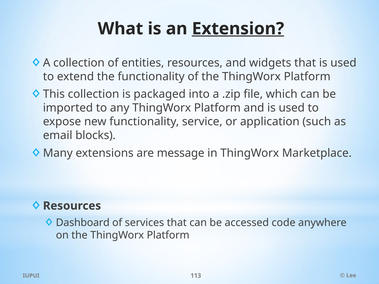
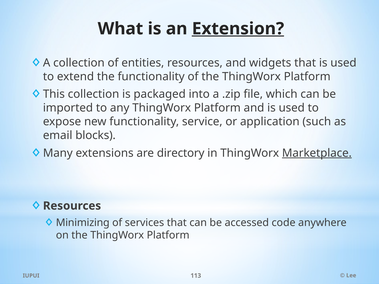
message: message -> directory (181, 153)
Marketplace underline: none -> present (317, 153)
Dashboard: Dashboard -> Minimizing (83, 223)
